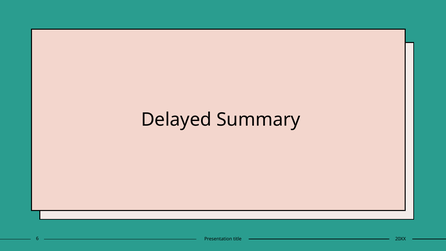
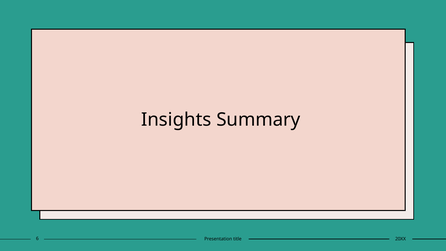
Delayed: Delayed -> Insights (176, 120)
